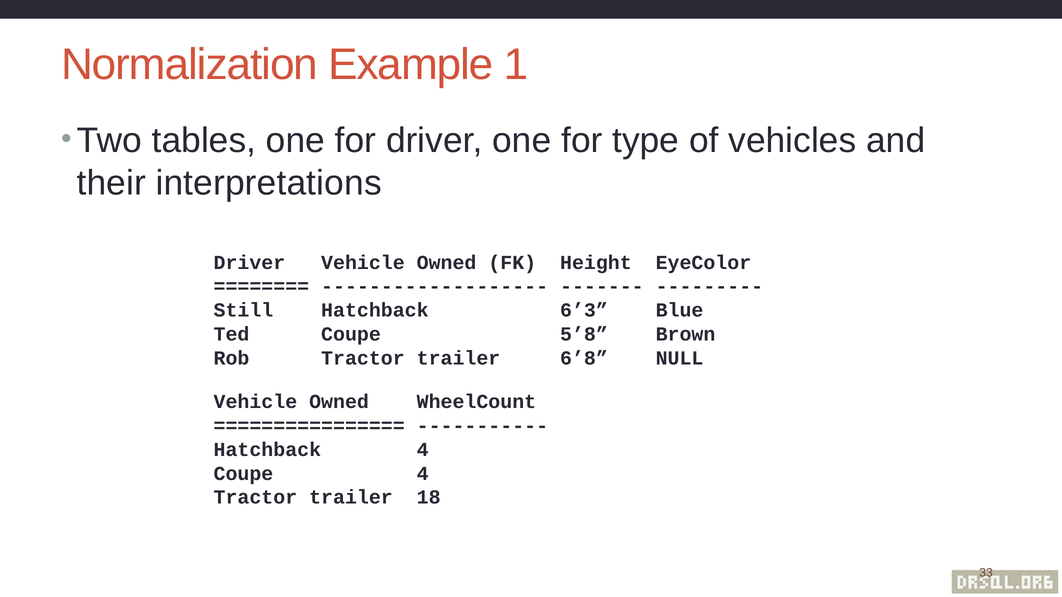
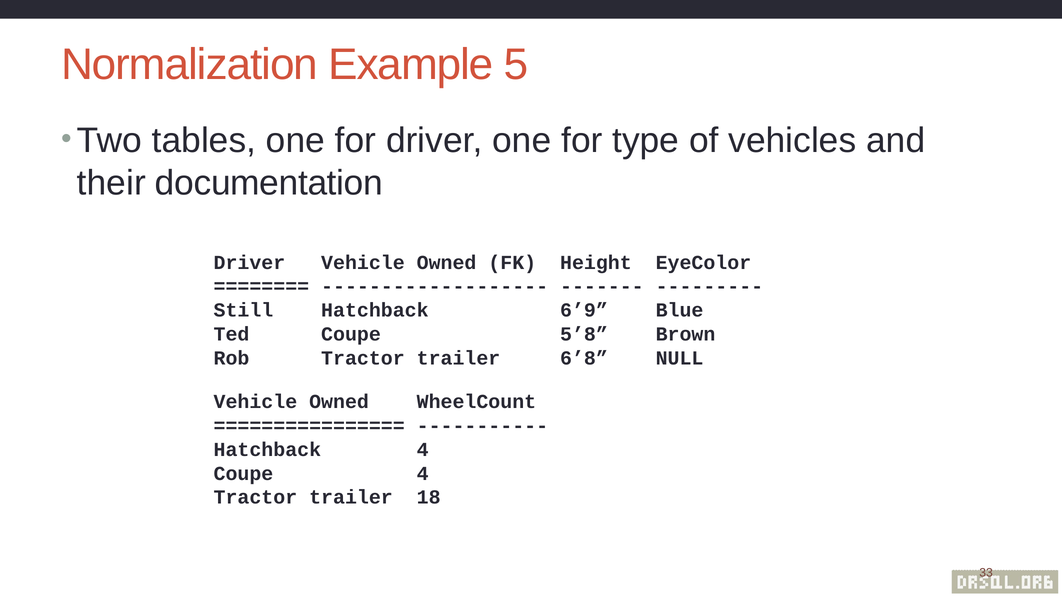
1: 1 -> 5 (516, 65)
interpretations: interpretations -> documentation (269, 183)
6’3: 6’3 -> 6’9 (584, 310)
